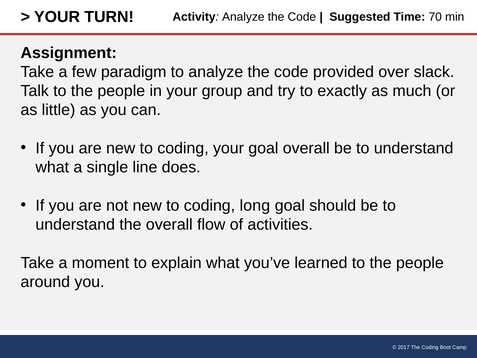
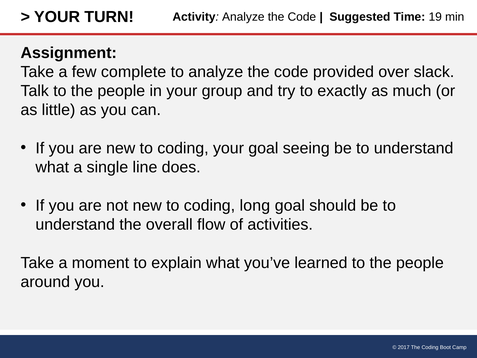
70: 70 -> 19 (435, 17)
paradigm: paradigm -> complete (134, 72)
goal overall: overall -> seeing (306, 148)
